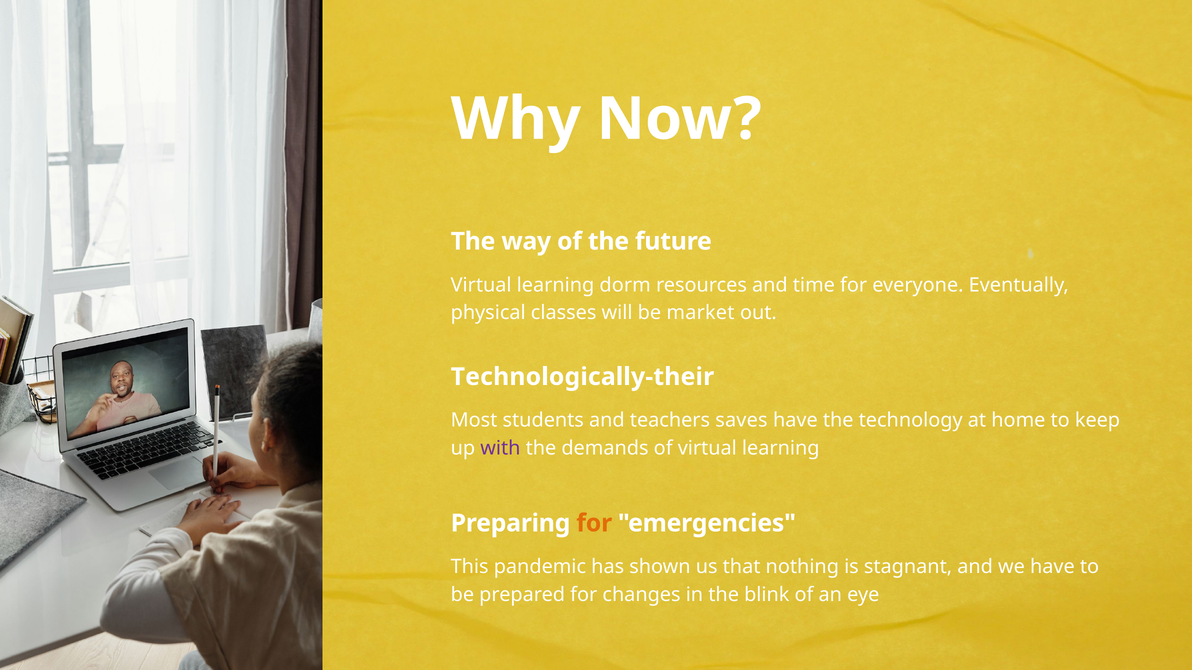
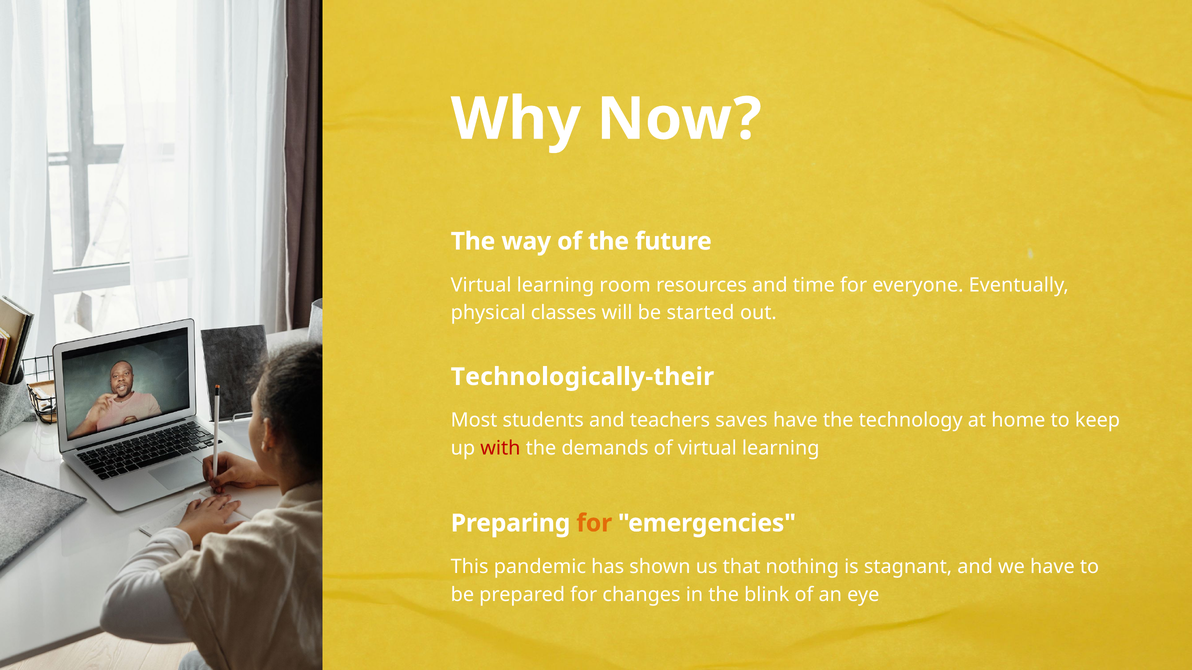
dorm: dorm -> room (625, 285)
market: market -> started (700, 313)
with colour: purple -> red (500, 448)
